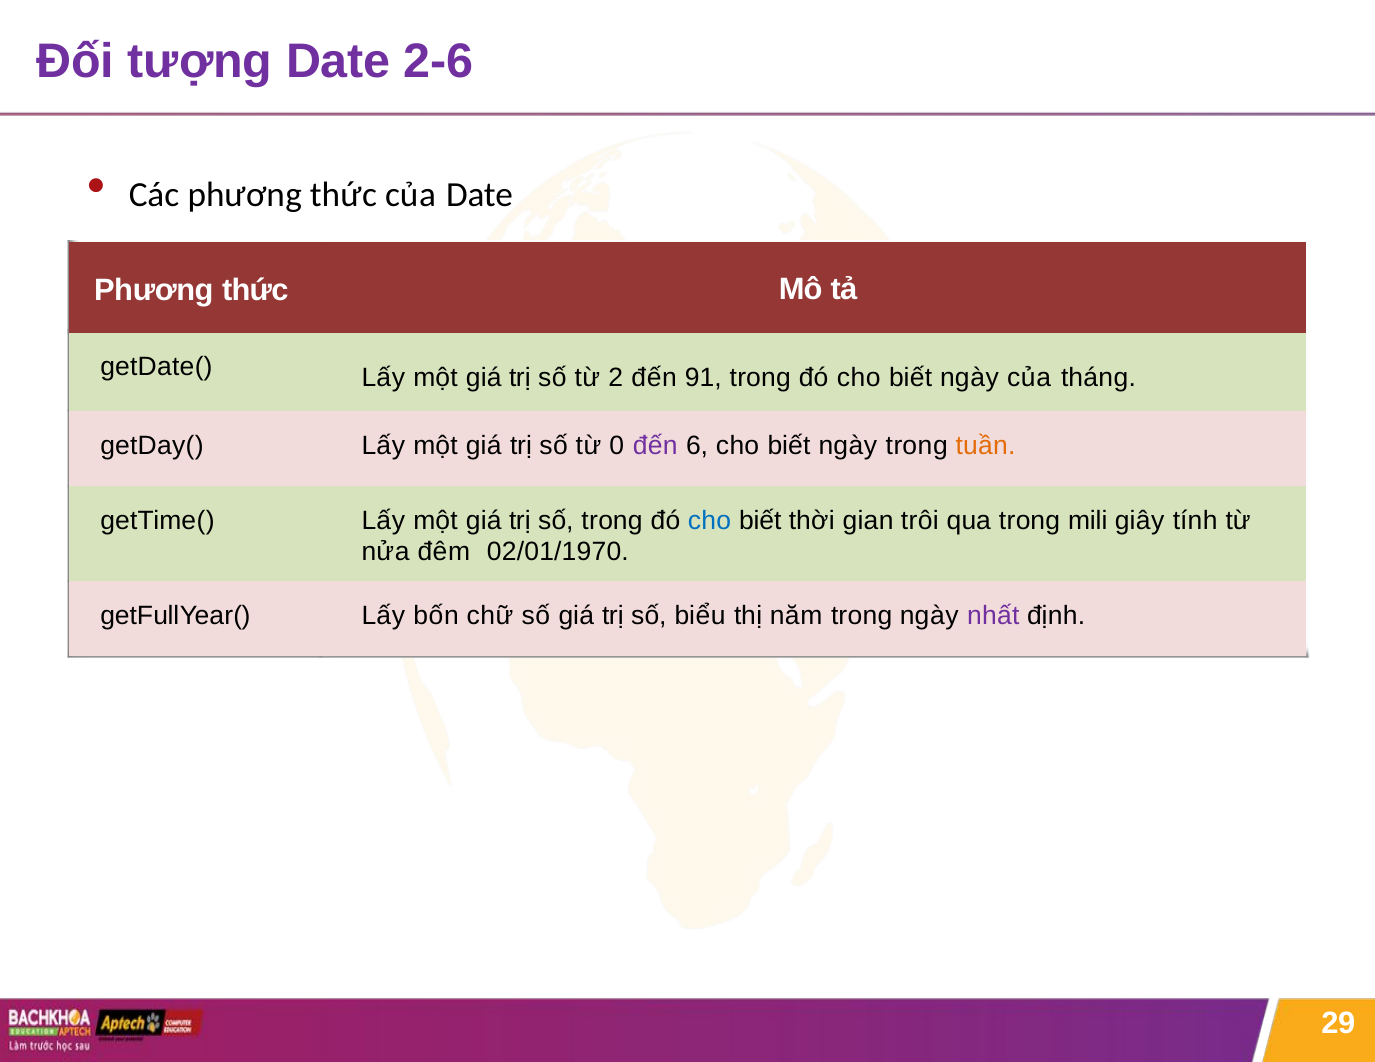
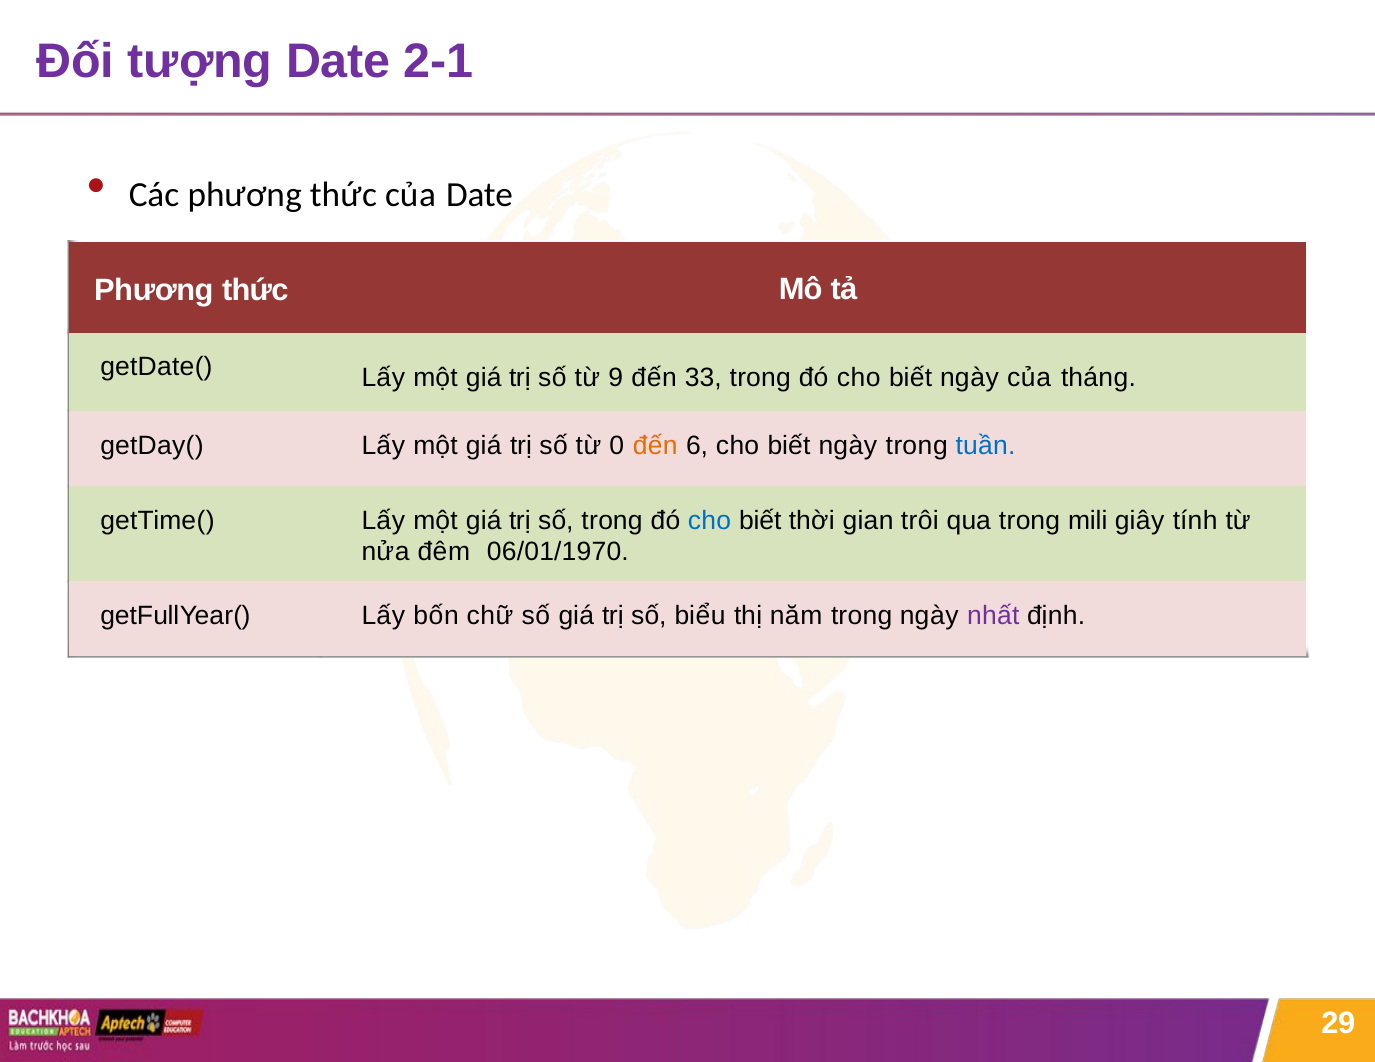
2-6: 2-6 -> 2-1 (438, 62)
2: 2 -> 9 (616, 378)
91: 91 -> 33 (703, 378)
đến colour: purple -> orange (655, 446)
tuần colour: orange -> blue (986, 446)
02/01/1970: 02/01/1970 -> 06/01/1970 (558, 552)
